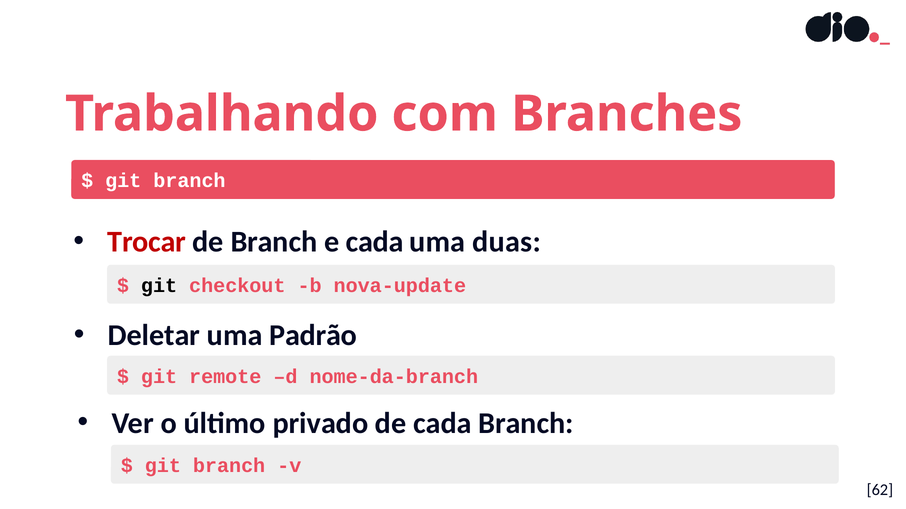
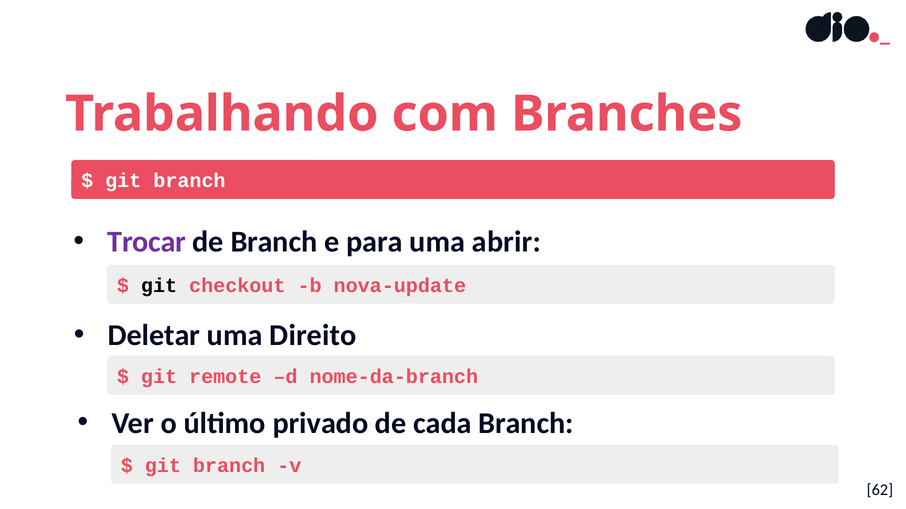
Trocar colour: red -> purple (147, 242)
e cada: cada -> para (375, 242)
duas: duas -> abrir (507, 242)
Padrão: Padrão -> Direito (313, 336)
